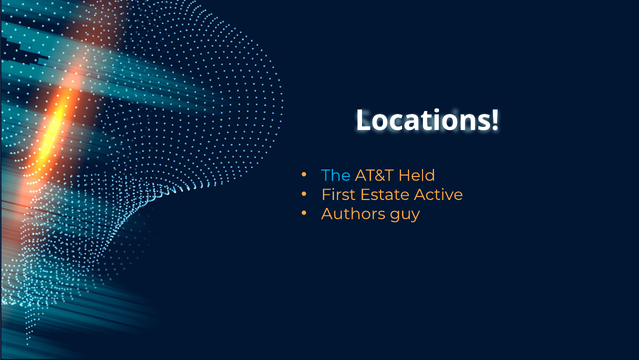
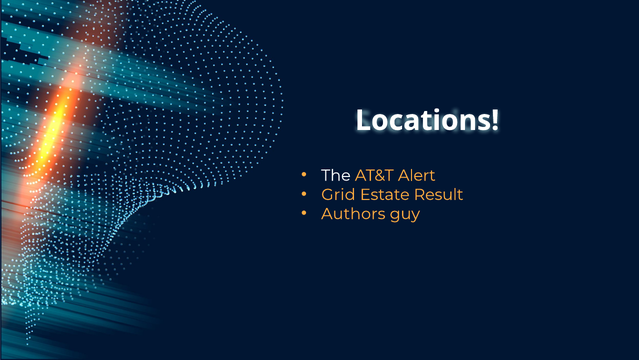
The colour: light blue -> white (336, 175)
Held: Held -> Alert (417, 175)
First: First -> Grid (338, 194)
Active: Active -> Result (439, 194)
